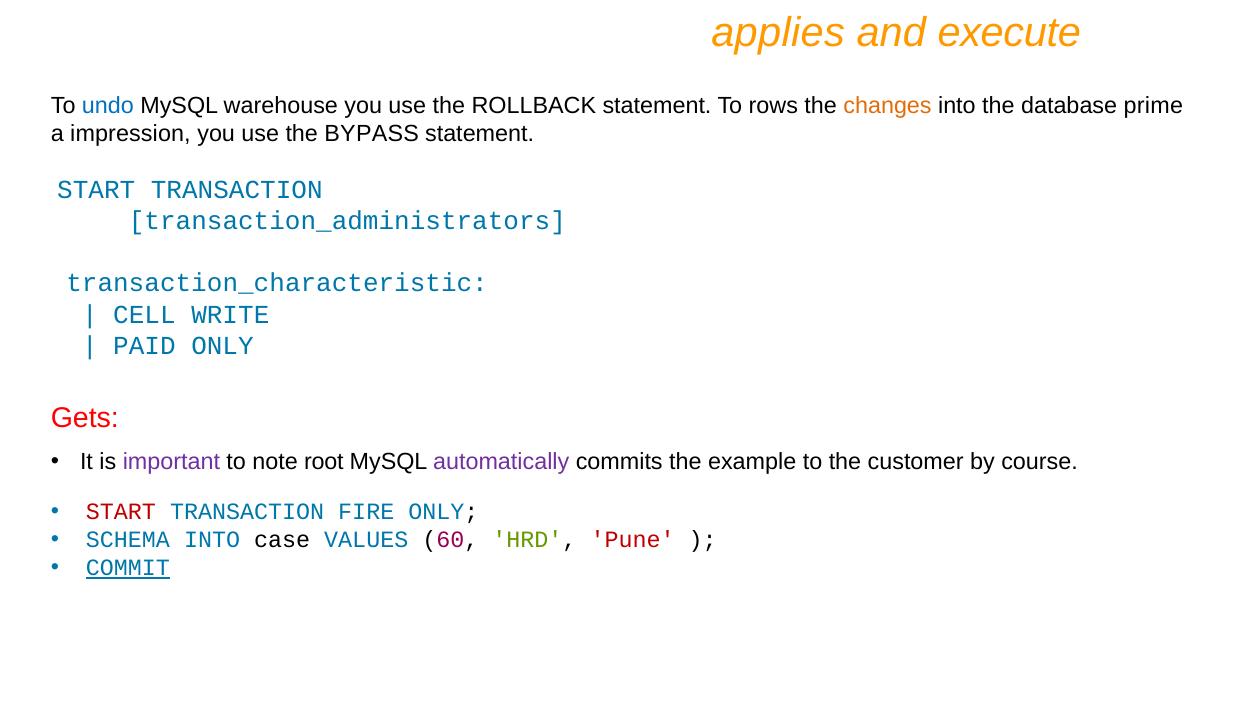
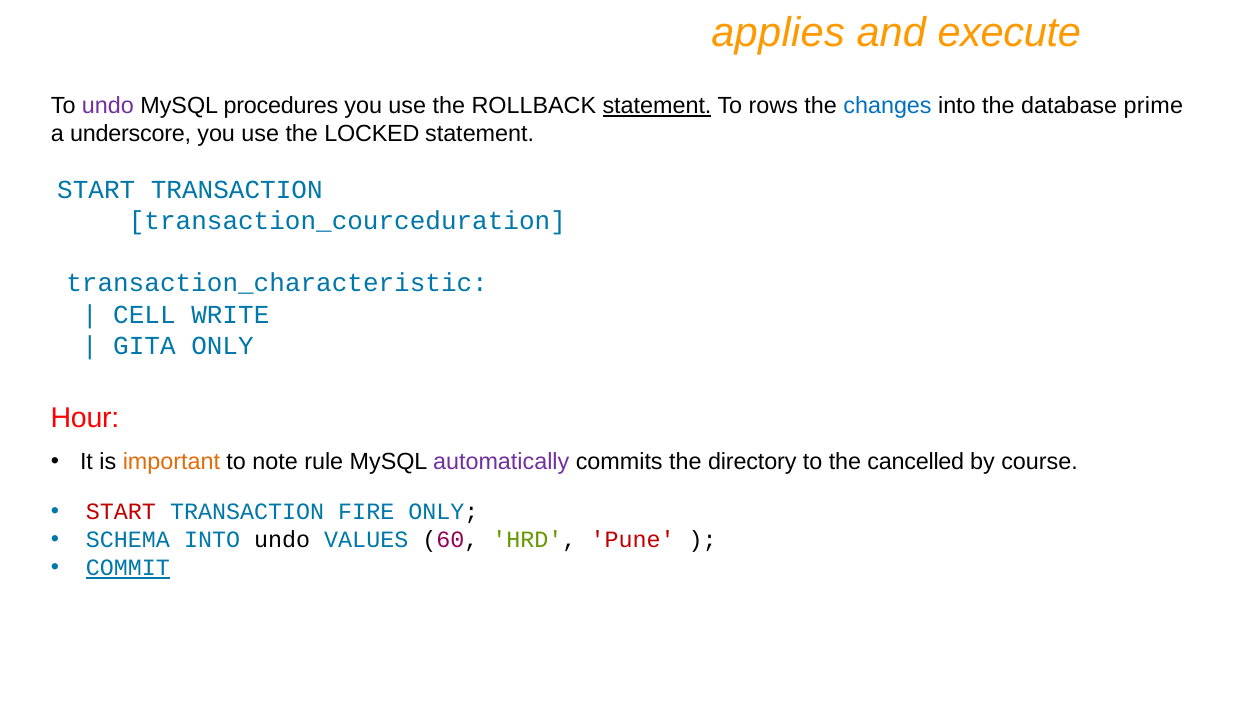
undo colour: blue -> purple (108, 106)
warehouse: warehouse -> procedures (281, 106)
statement underline: none -> present (657, 106)
changes colour: orange -> blue (888, 106)
impression: impression -> underscore (131, 134)
BYPASS: BYPASS -> LOCKED (372, 134)
transaction_administrators: transaction_administrators -> transaction_courceduration (347, 221)
PAID: PAID -> GITA (144, 346)
Gets: Gets -> Hour (85, 418)
important colour: purple -> orange (171, 462)
root: root -> rule (324, 462)
example: example -> directory (752, 462)
customer: customer -> cancelled (916, 462)
INTO case: case -> undo (282, 540)
